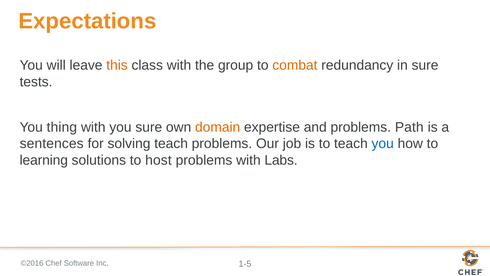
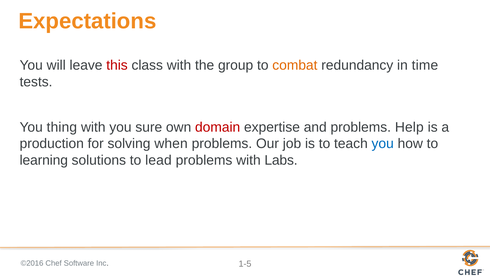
this colour: orange -> red (117, 65)
in sure: sure -> time (425, 65)
domain colour: orange -> red (218, 127)
Path: Path -> Help (409, 127)
sentences: sentences -> production (52, 144)
solving teach: teach -> when (171, 144)
host: host -> lead (158, 160)
